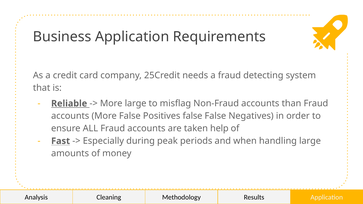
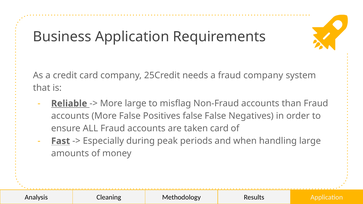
fraud detecting: detecting -> company (263, 76)
taken help: help -> card (219, 129)
